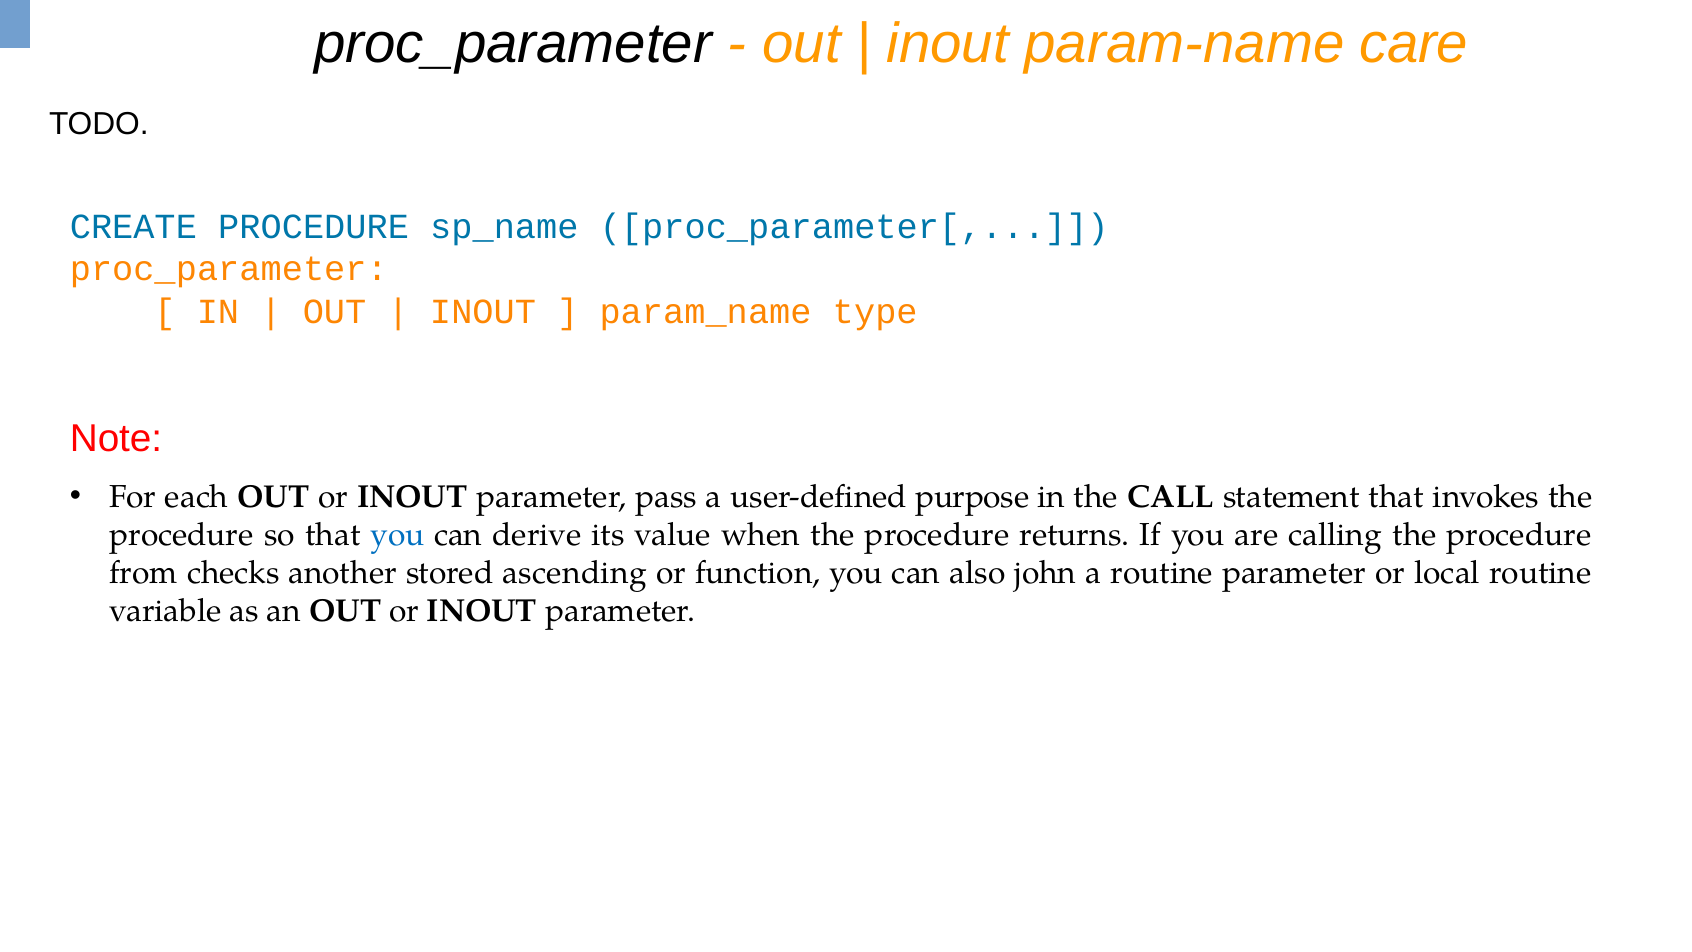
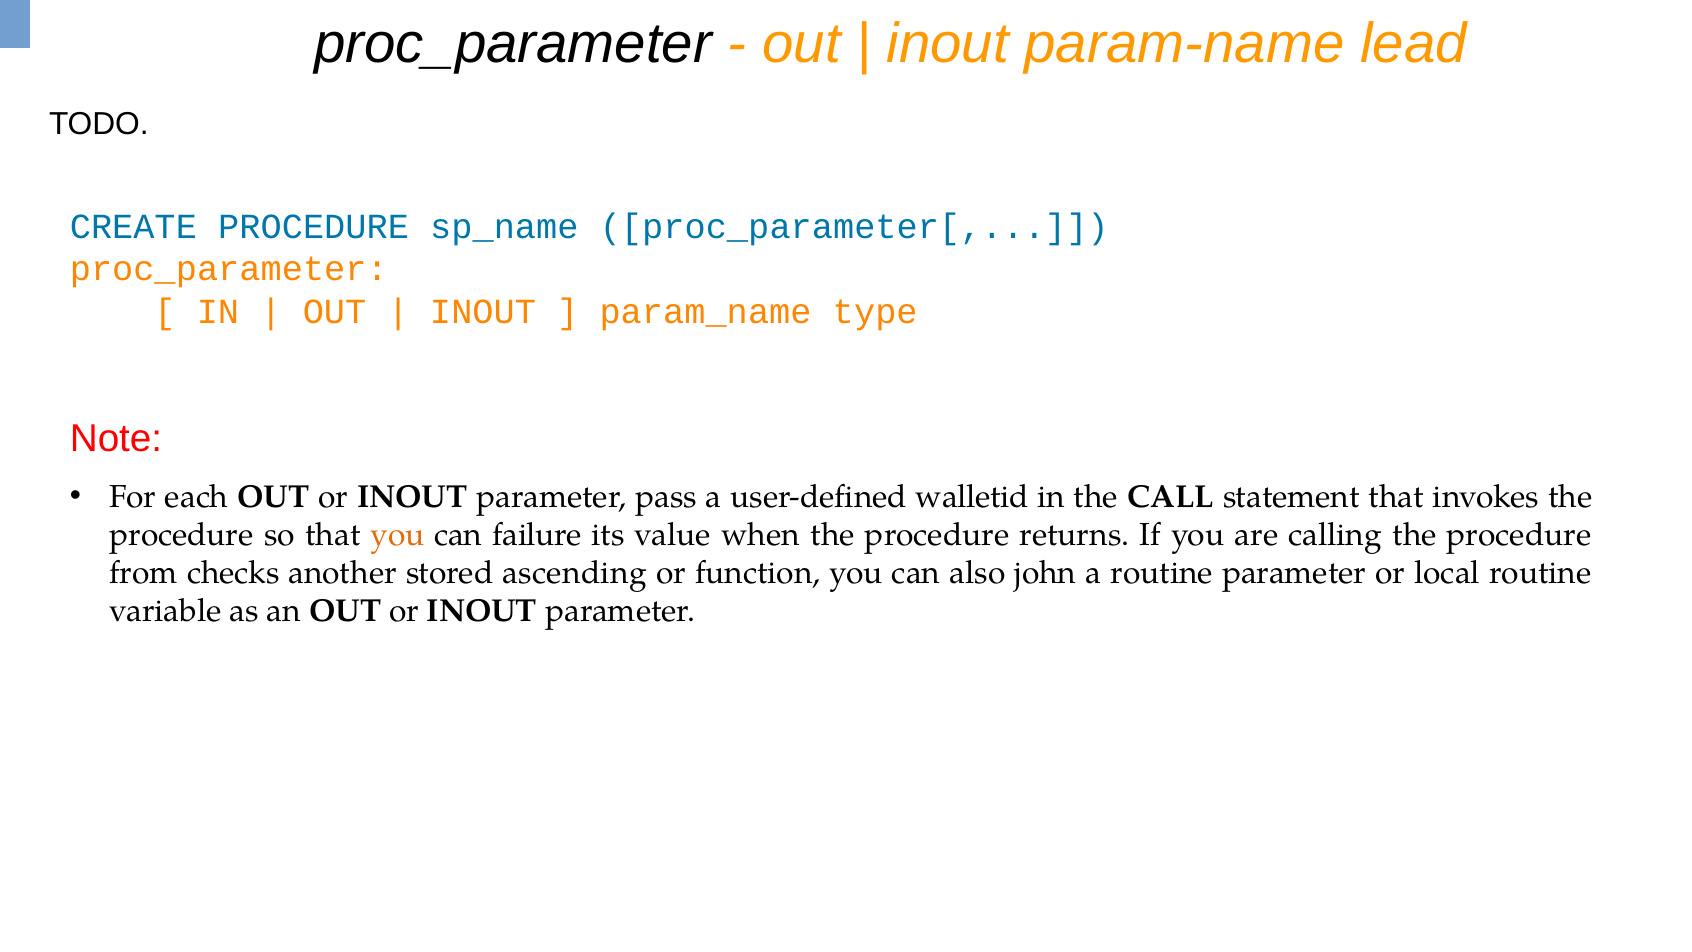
care: care -> lead (1413, 44)
purpose: purpose -> walletid (972, 497)
you colour: blue -> orange (398, 535)
derive: derive -> failure (537, 535)
